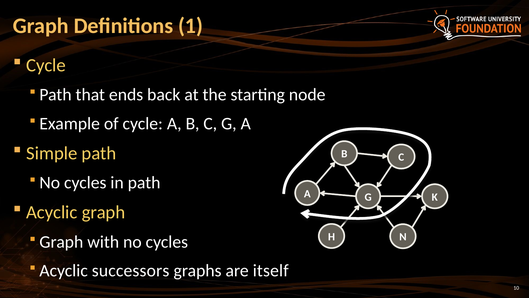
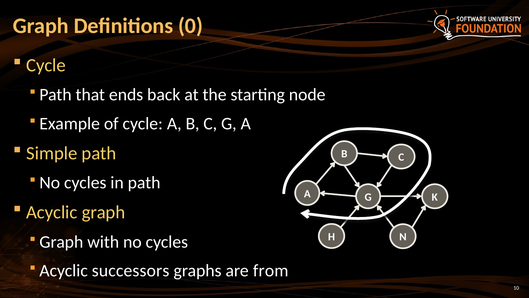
1: 1 -> 0 (191, 26)
itself: itself -> from (271, 270)
